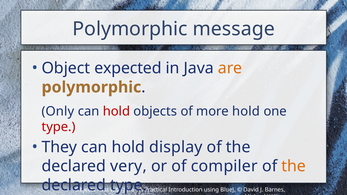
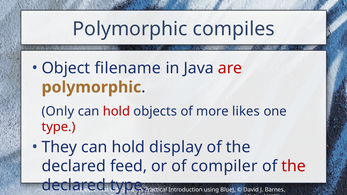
message: message -> compiles (234, 29)
expected: expected -> filename (128, 68)
are colour: orange -> red (230, 68)
more hold: hold -> likes (246, 111)
very: very -> feed (129, 166)
the colour: orange -> red (294, 166)
